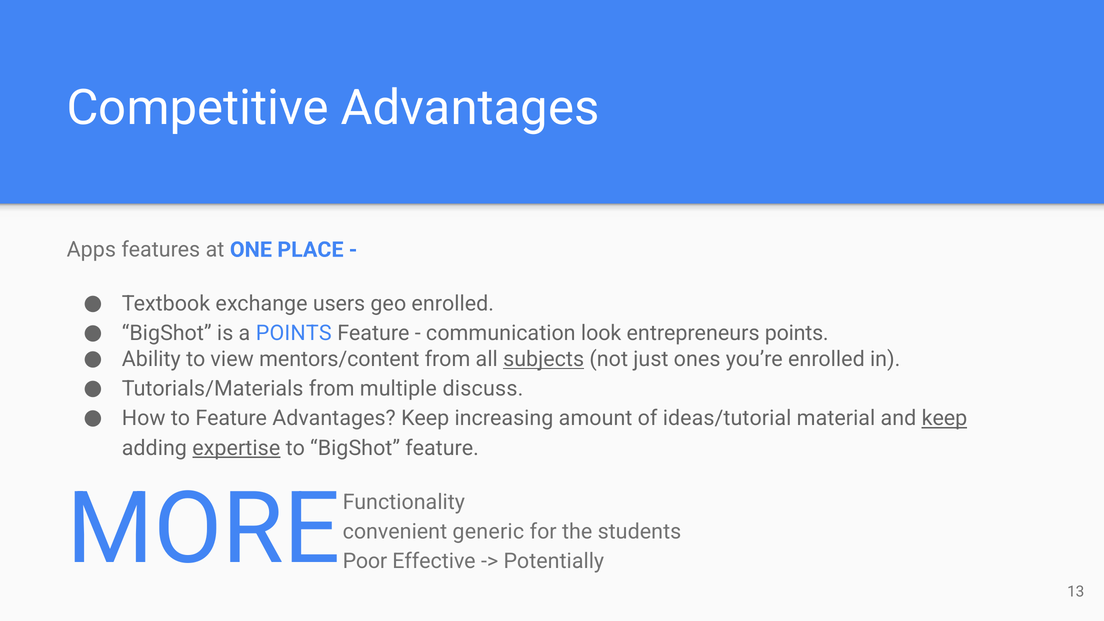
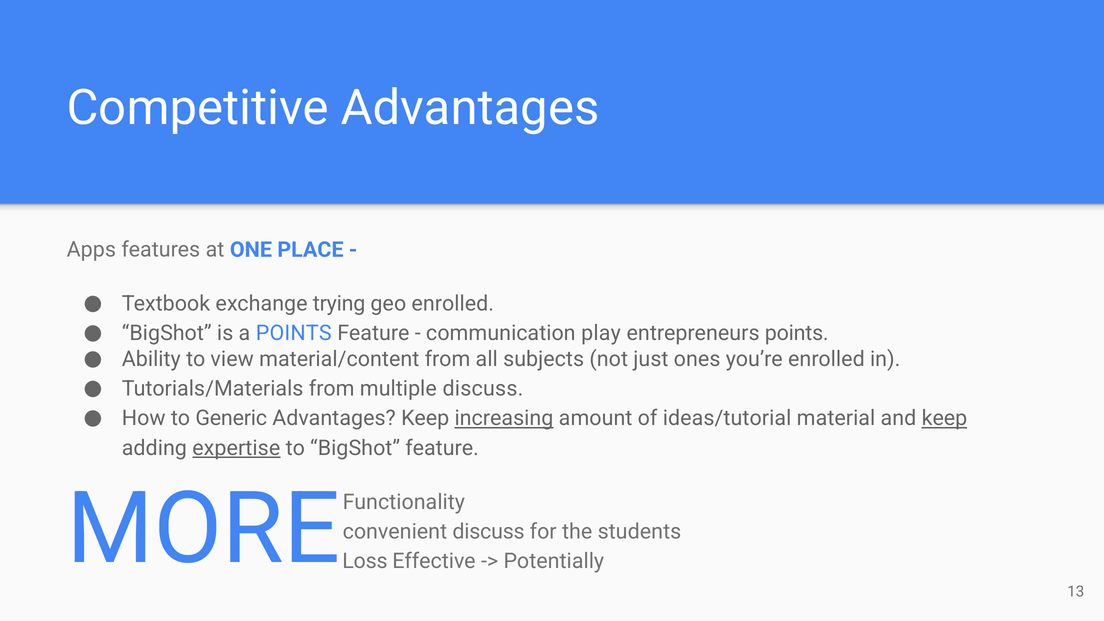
users: users -> trying (339, 304)
look: look -> play (601, 333)
mentors/content: mentors/content -> material/content (339, 359)
subjects underline: present -> none (544, 359)
to Feature: Feature -> Generic (231, 418)
increasing underline: none -> present (504, 418)
convenient generic: generic -> discuss (489, 532)
Poor: Poor -> Loss (365, 561)
